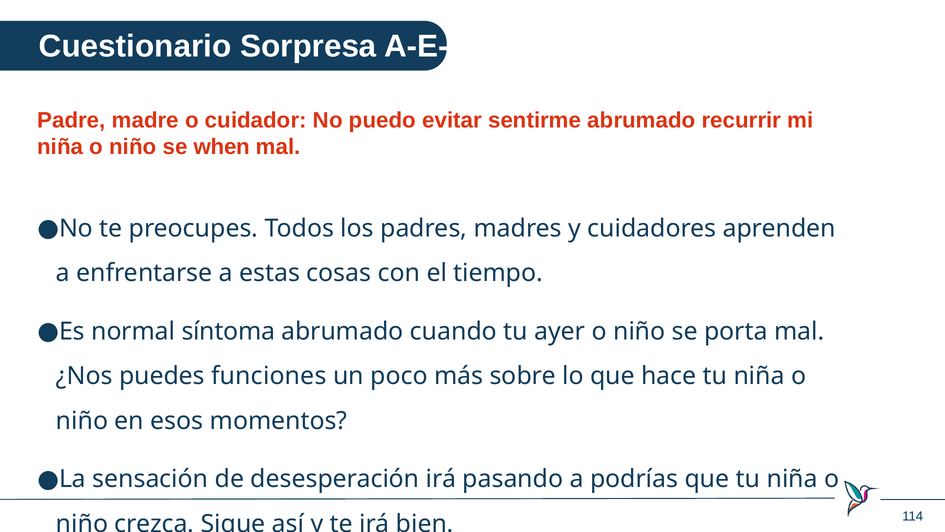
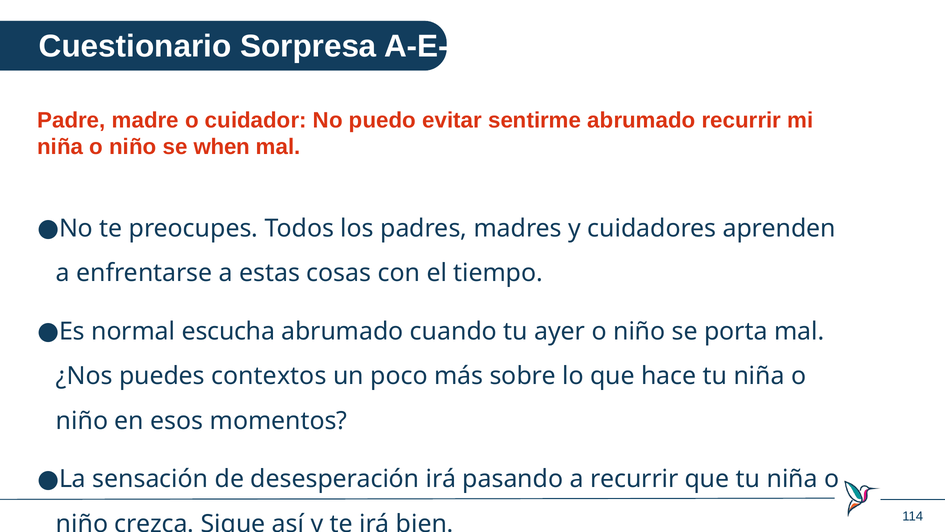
síntoma: síntoma -> escucha (228, 331)
funciones: funciones -> contextos (269, 376)
a podrías: podrías -> recurrir (634, 479)
